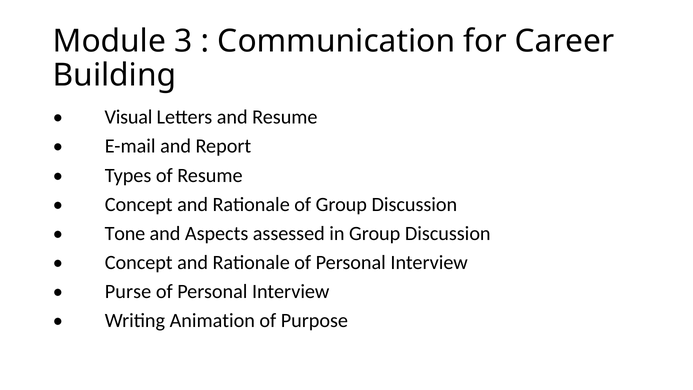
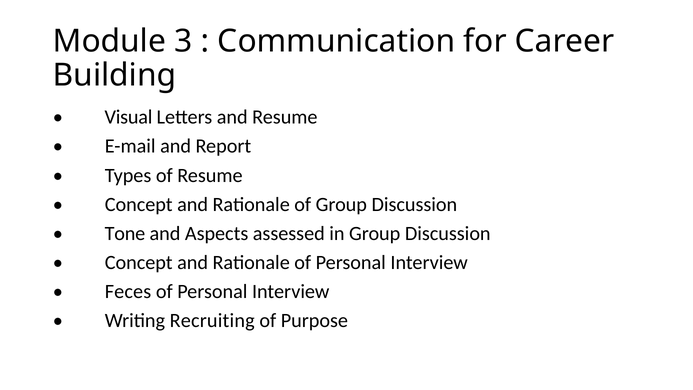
Purse: Purse -> Feces (128, 292)
Animation: Animation -> Recruiting (212, 321)
